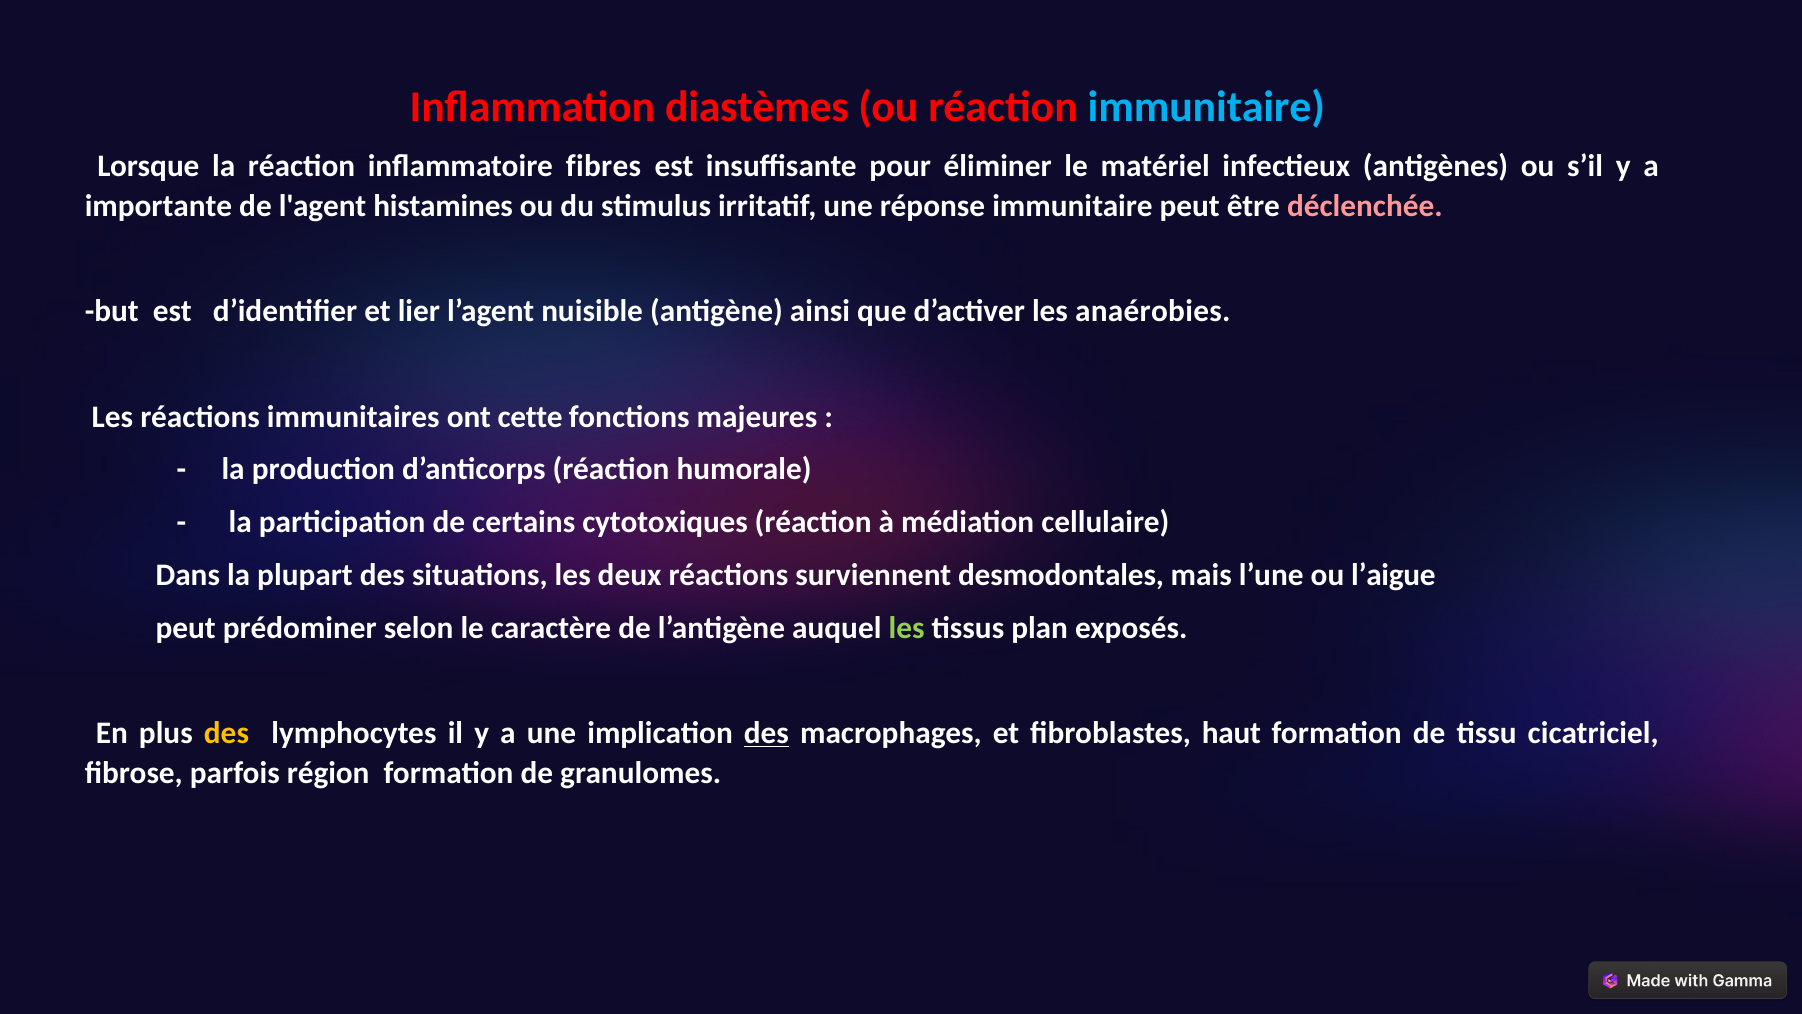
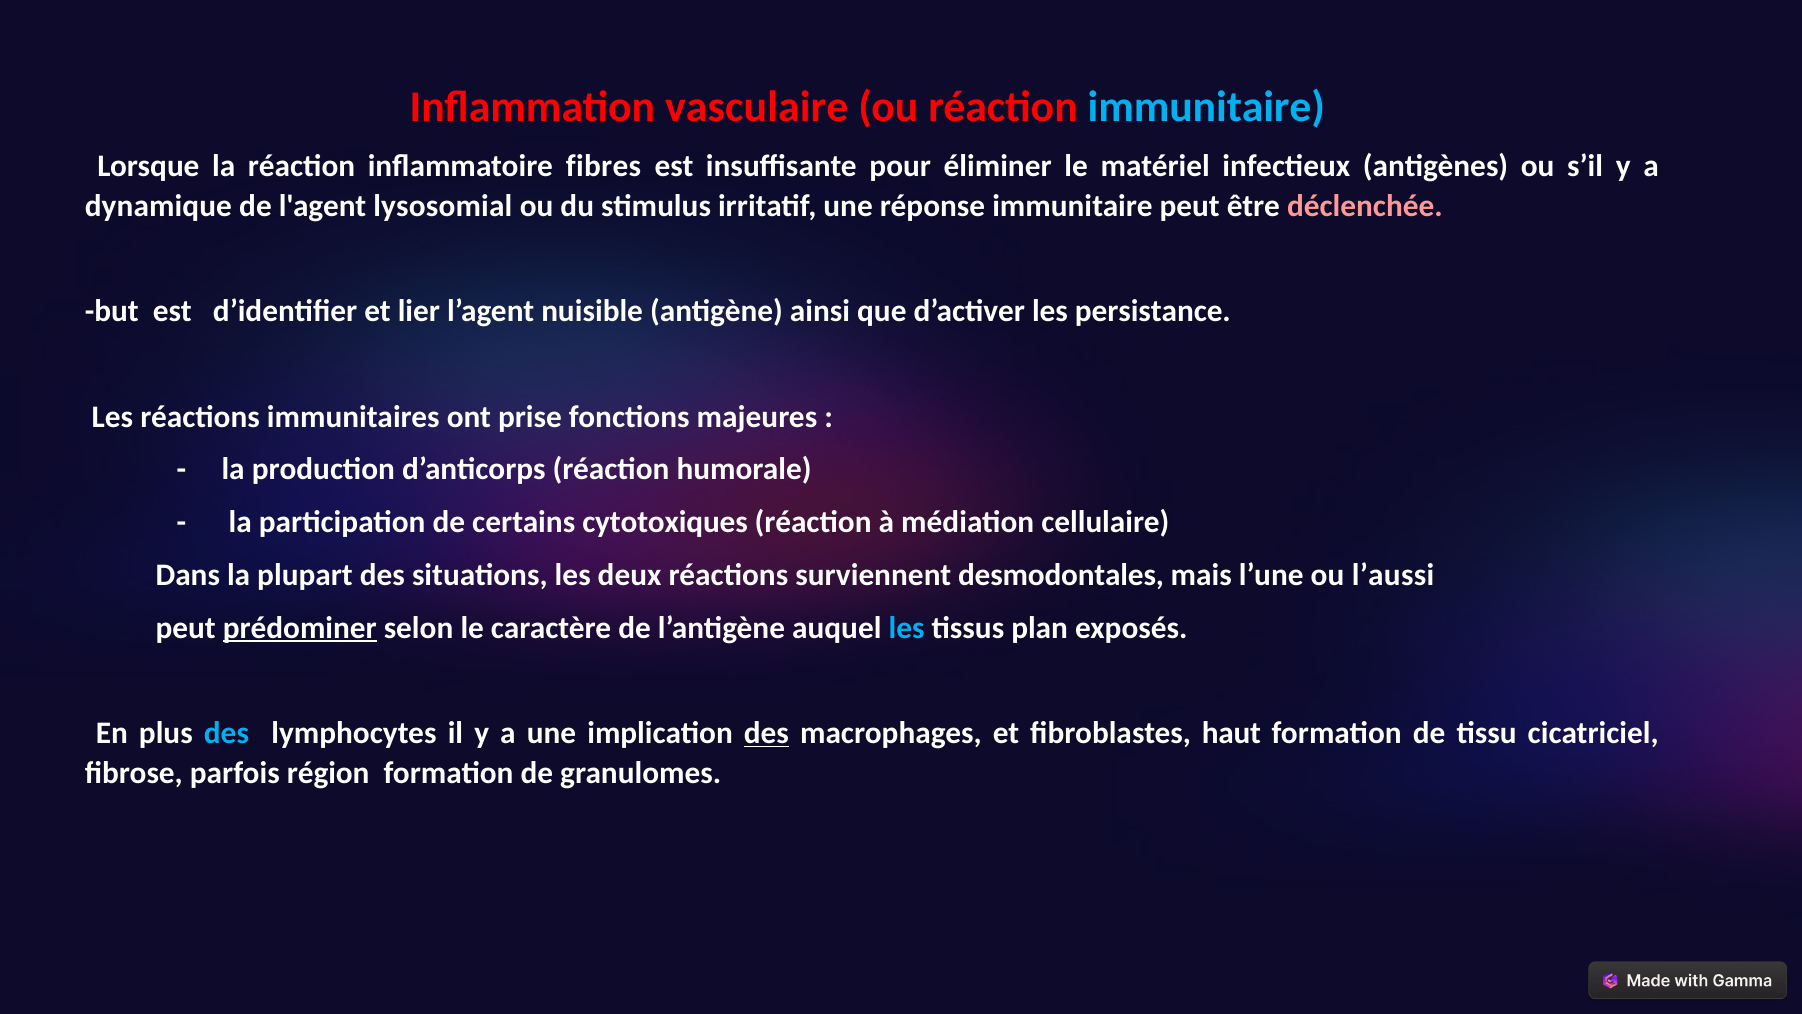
diastèmes: diastèmes -> vasculaire (757, 107)
importante: importante -> dynamique (158, 206)
histamines: histamines -> lysosomial (443, 206)
anaérobies: anaérobies -> persistance (1153, 311)
cette: cette -> prise (530, 417)
l’aigue: l’aigue -> l’aussi (1393, 575)
prédominer underline: none -> present (300, 627)
les colour: light green -> light blue (907, 627)
des colour: yellow -> light blue (226, 733)
